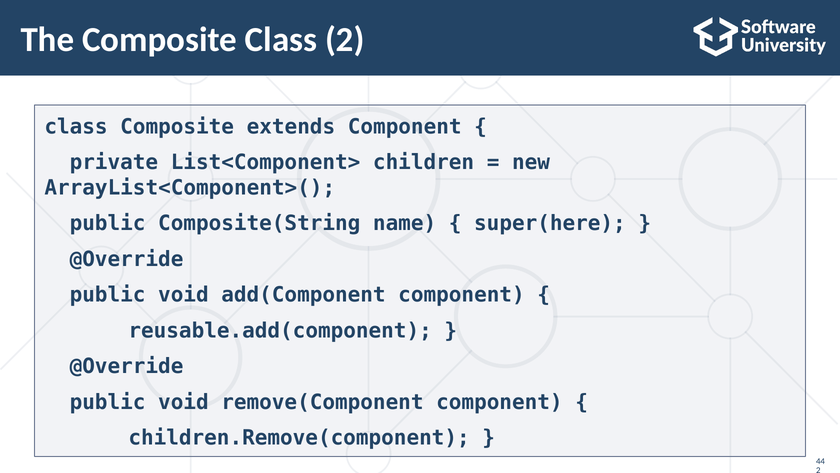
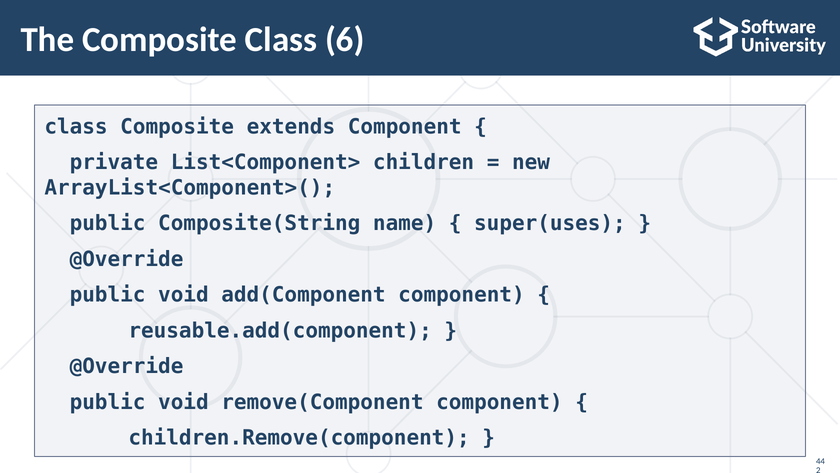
Class 2: 2 -> 6 (345, 40)
super(here: super(here -> super(uses (550, 223)
